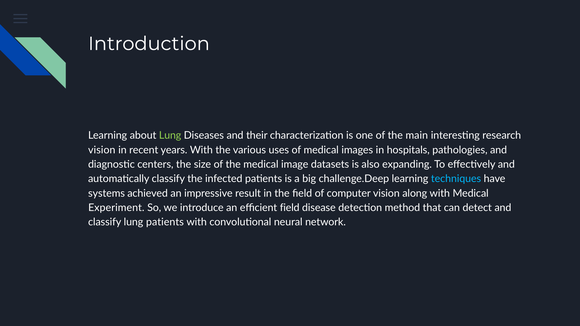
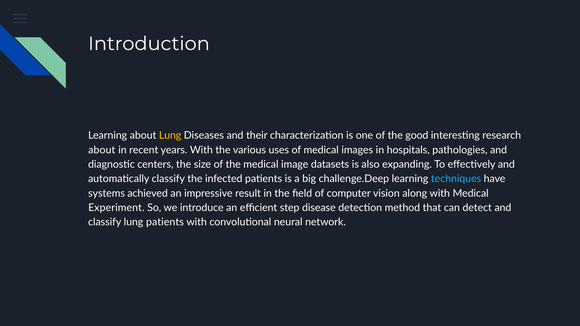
Lung colour: light green -> yellow (170, 136)
main: main -> good (417, 136)
vision: vision -> about (102, 150)
efficient field: field -> step (290, 208)
